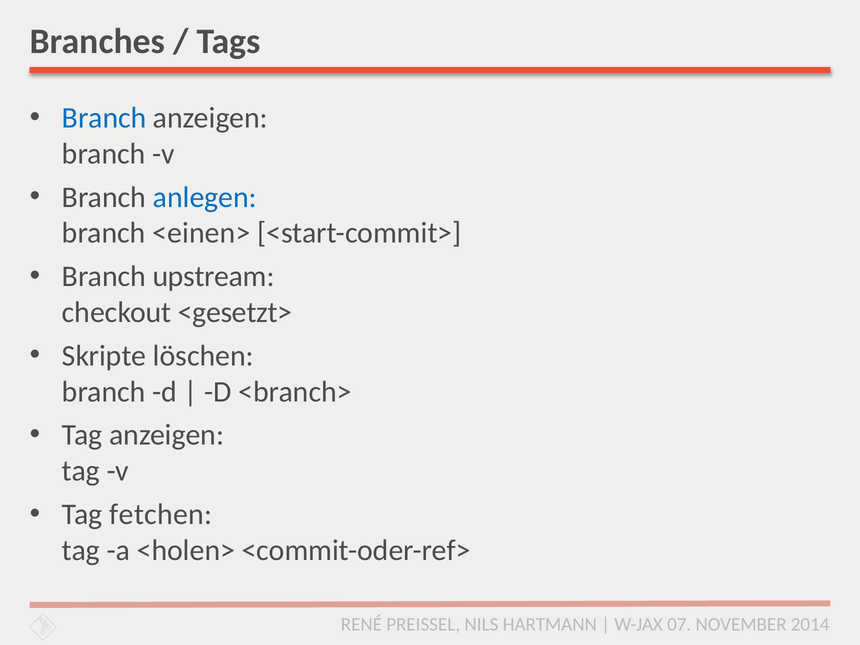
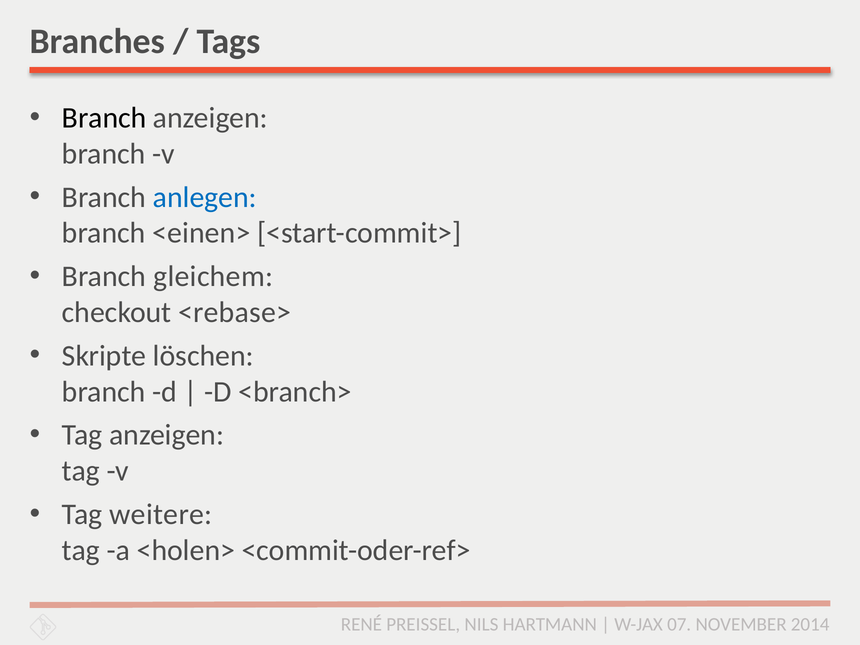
Branch colour: blue -> black (104, 118)
upstream: upstream -> gleichem (213, 277)
<gesetzt>: <gesetzt> -> <rebase> (235, 312)
fetchen: fetchen -> weitere (161, 514)
